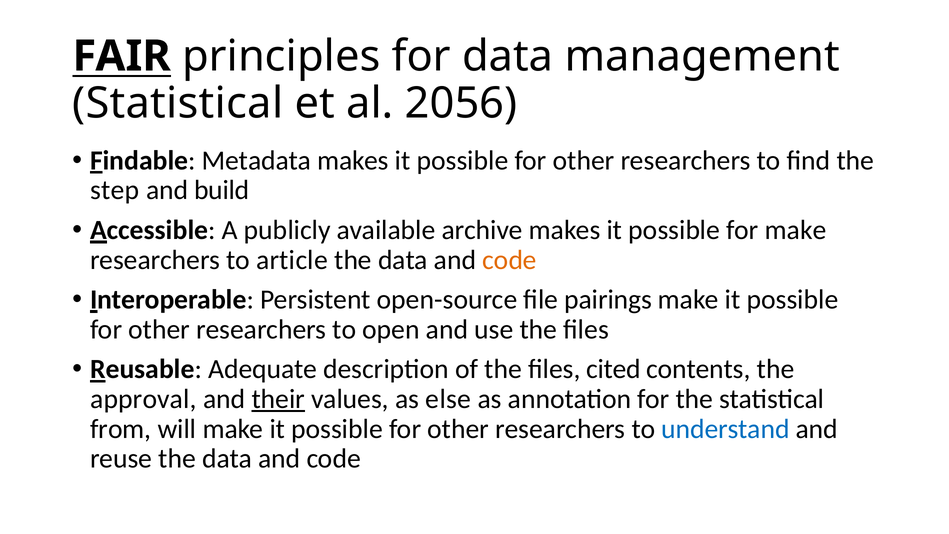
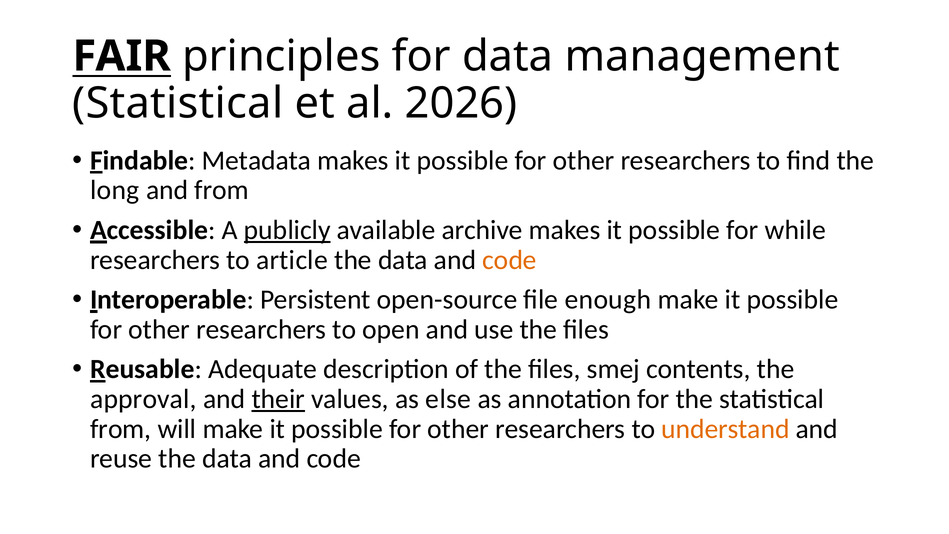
2056: 2056 -> 2026 (461, 103)
step: step -> long (115, 190)
and build: build -> from (222, 190)
publicly underline: none -> present (287, 230)
for make: make -> while (795, 230)
pairings: pairings -> enough (608, 300)
cited: cited -> smej (613, 369)
understand colour: blue -> orange (725, 429)
